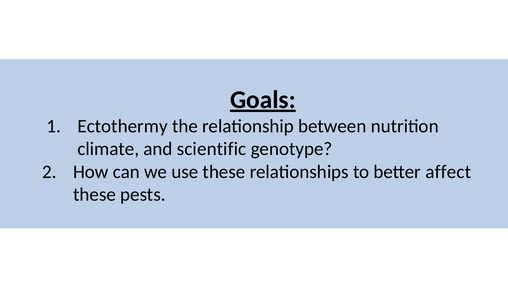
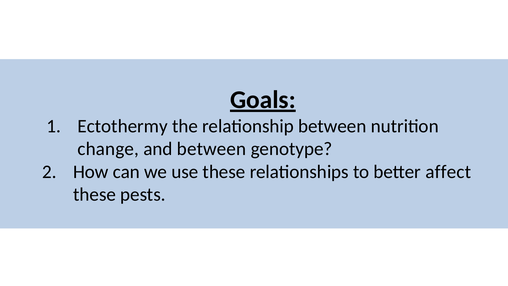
climate: climate -> change (108, 149)
and scientific: scientific -> between (212, 149)
